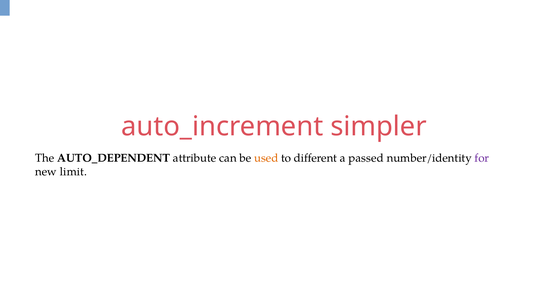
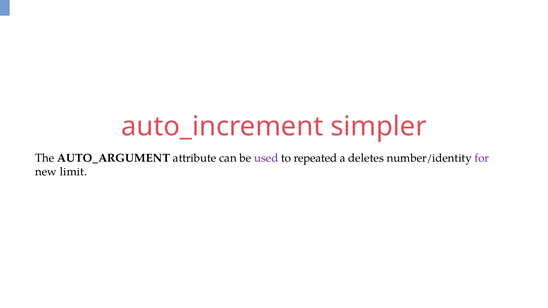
AUTO_DEPENDENT: AUTO_DEPENDENT -> AUTO_ARGUMENT (114, 158)
used colour: orange -> purple (266, 158)
different: different -> repeated (315, 158)
passed: passed -> deletes (366, 158)
